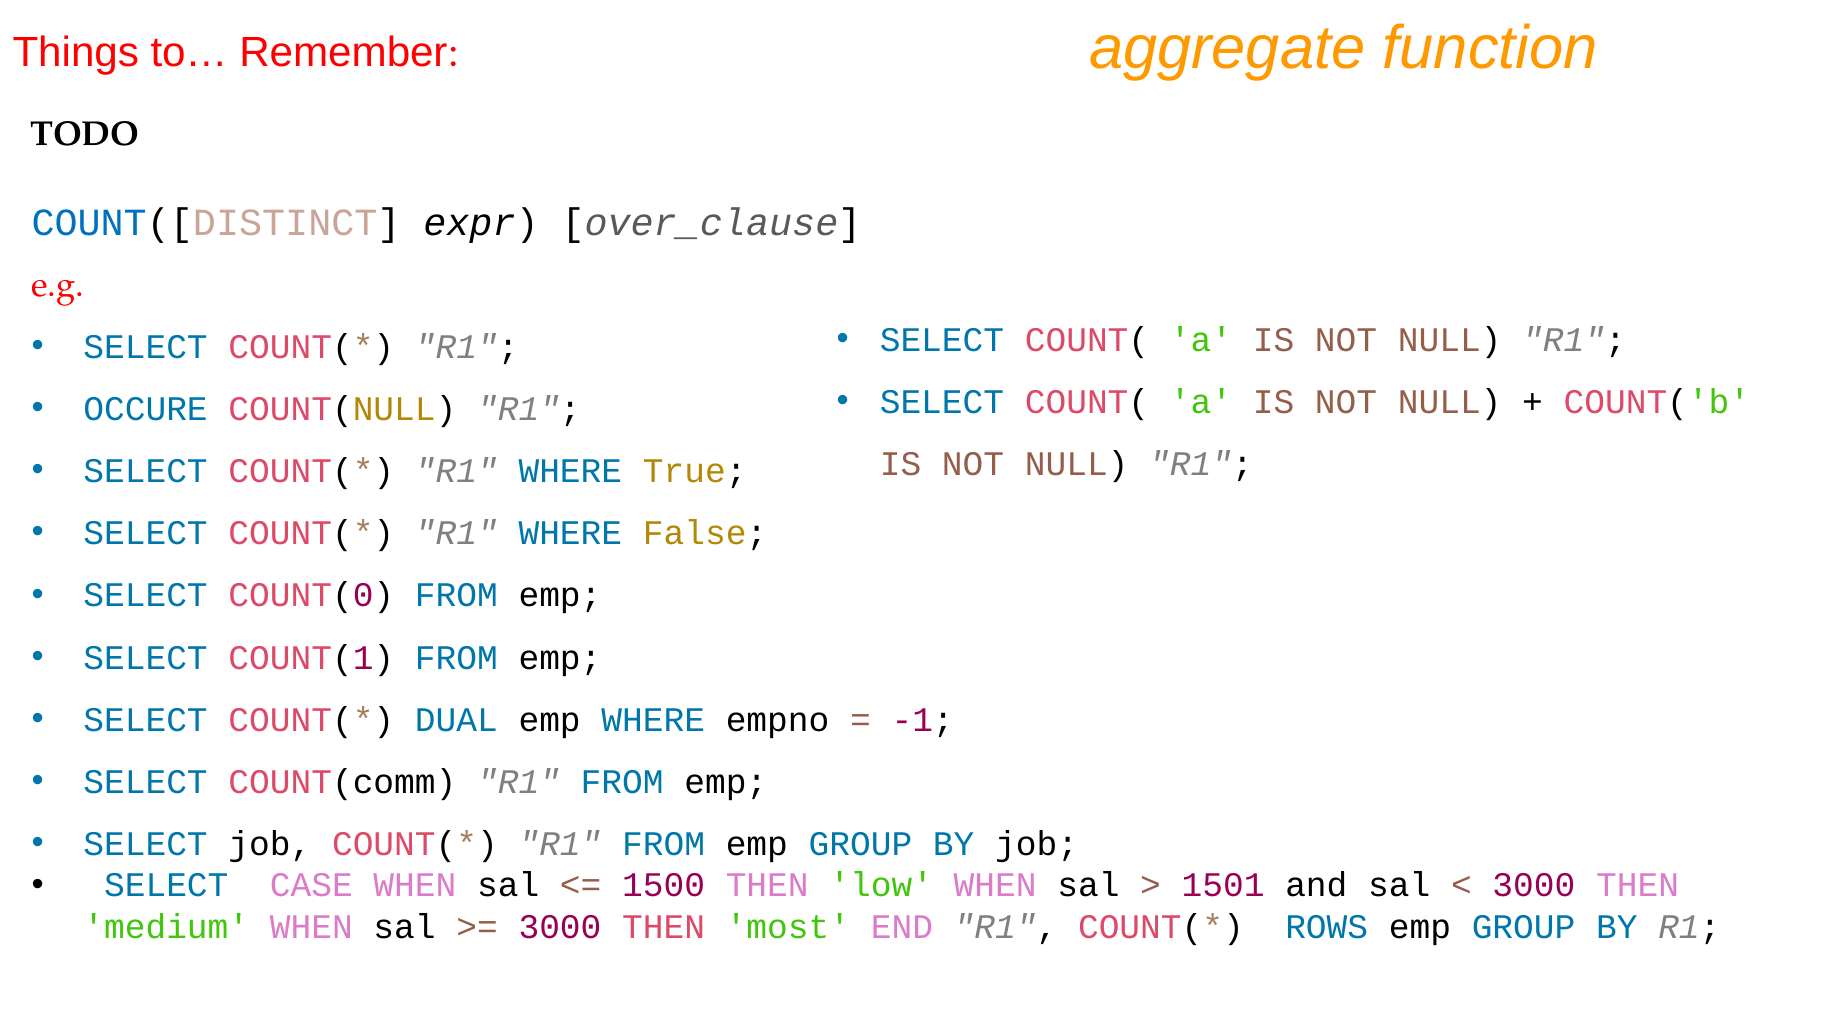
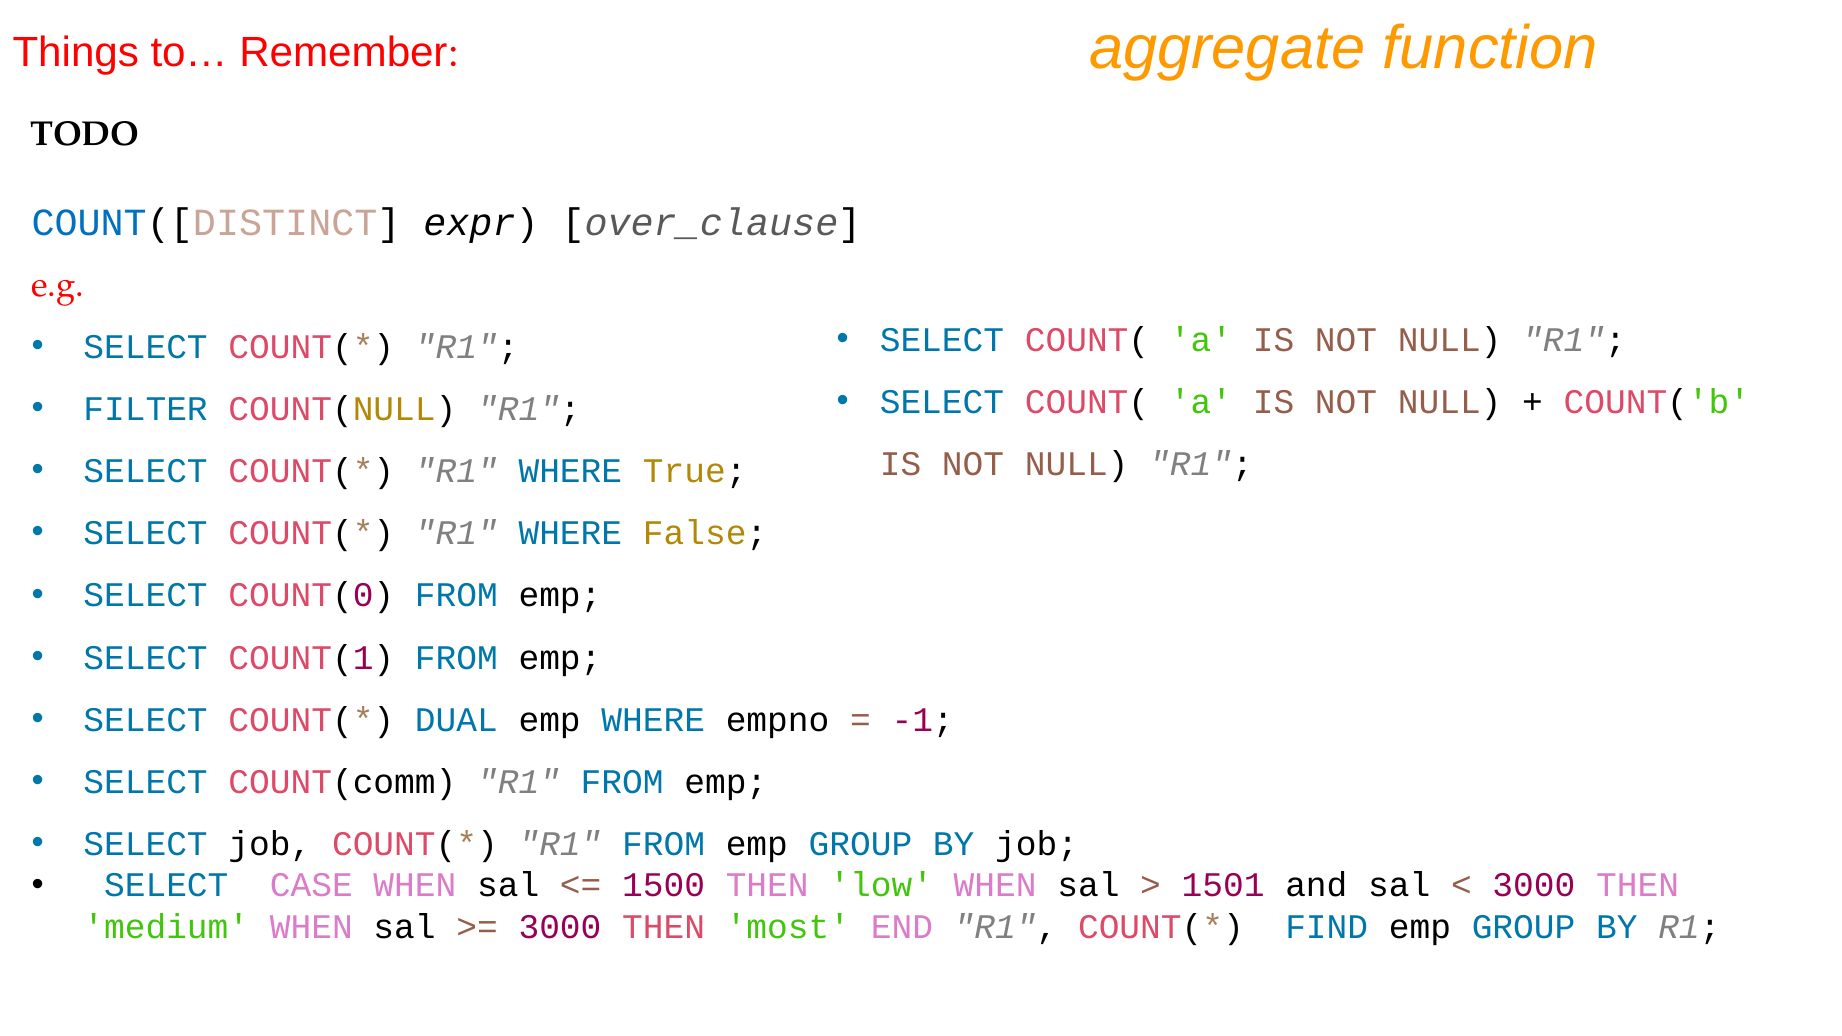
OCCURE: OCCURE -> FILTER (146, 409)
ROWS: ROWS -> FIND (1327, 927)
